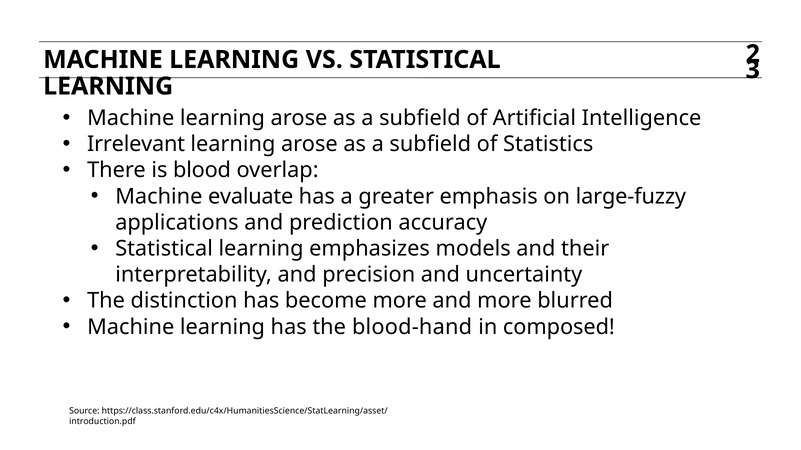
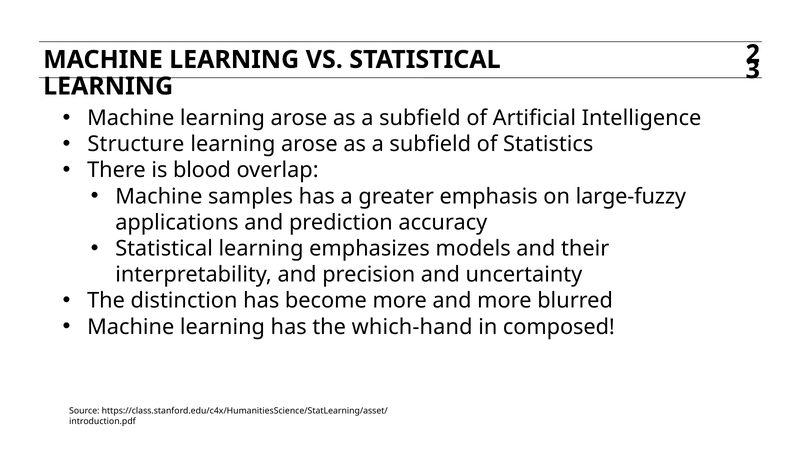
Irrelevant: Irrelevant -> Structure (136, 144)
evaluate: evaluate -> samples (251, 196)
blood-hand: blood-hand -> which-hand (412, 327)
